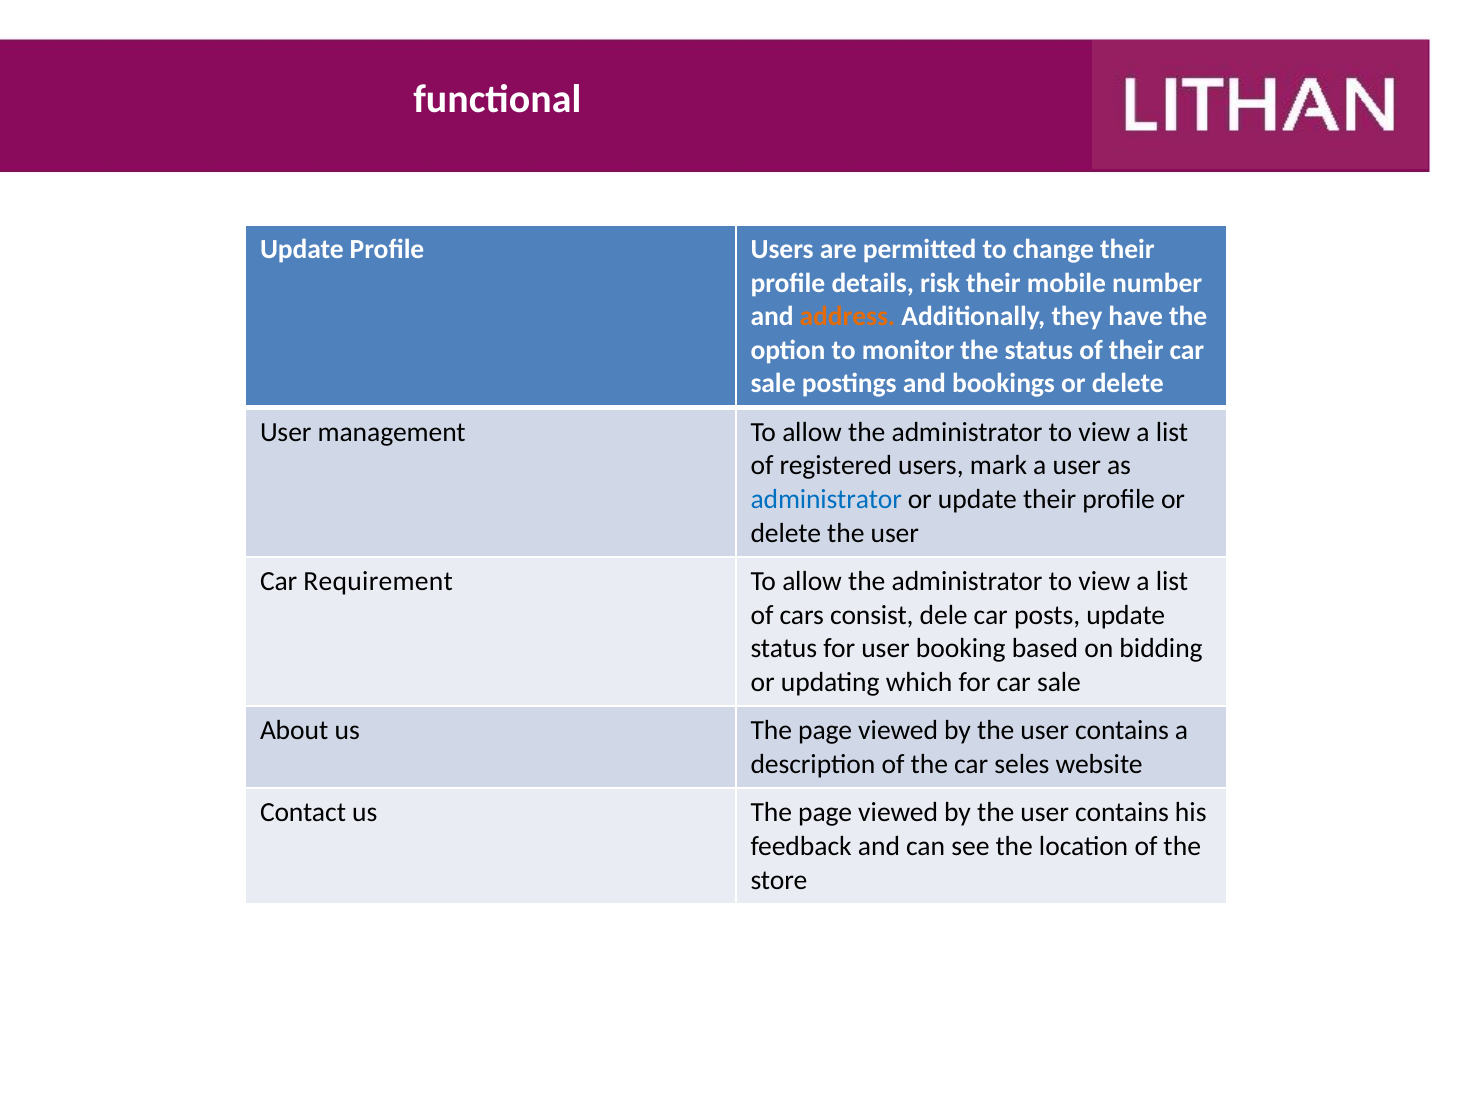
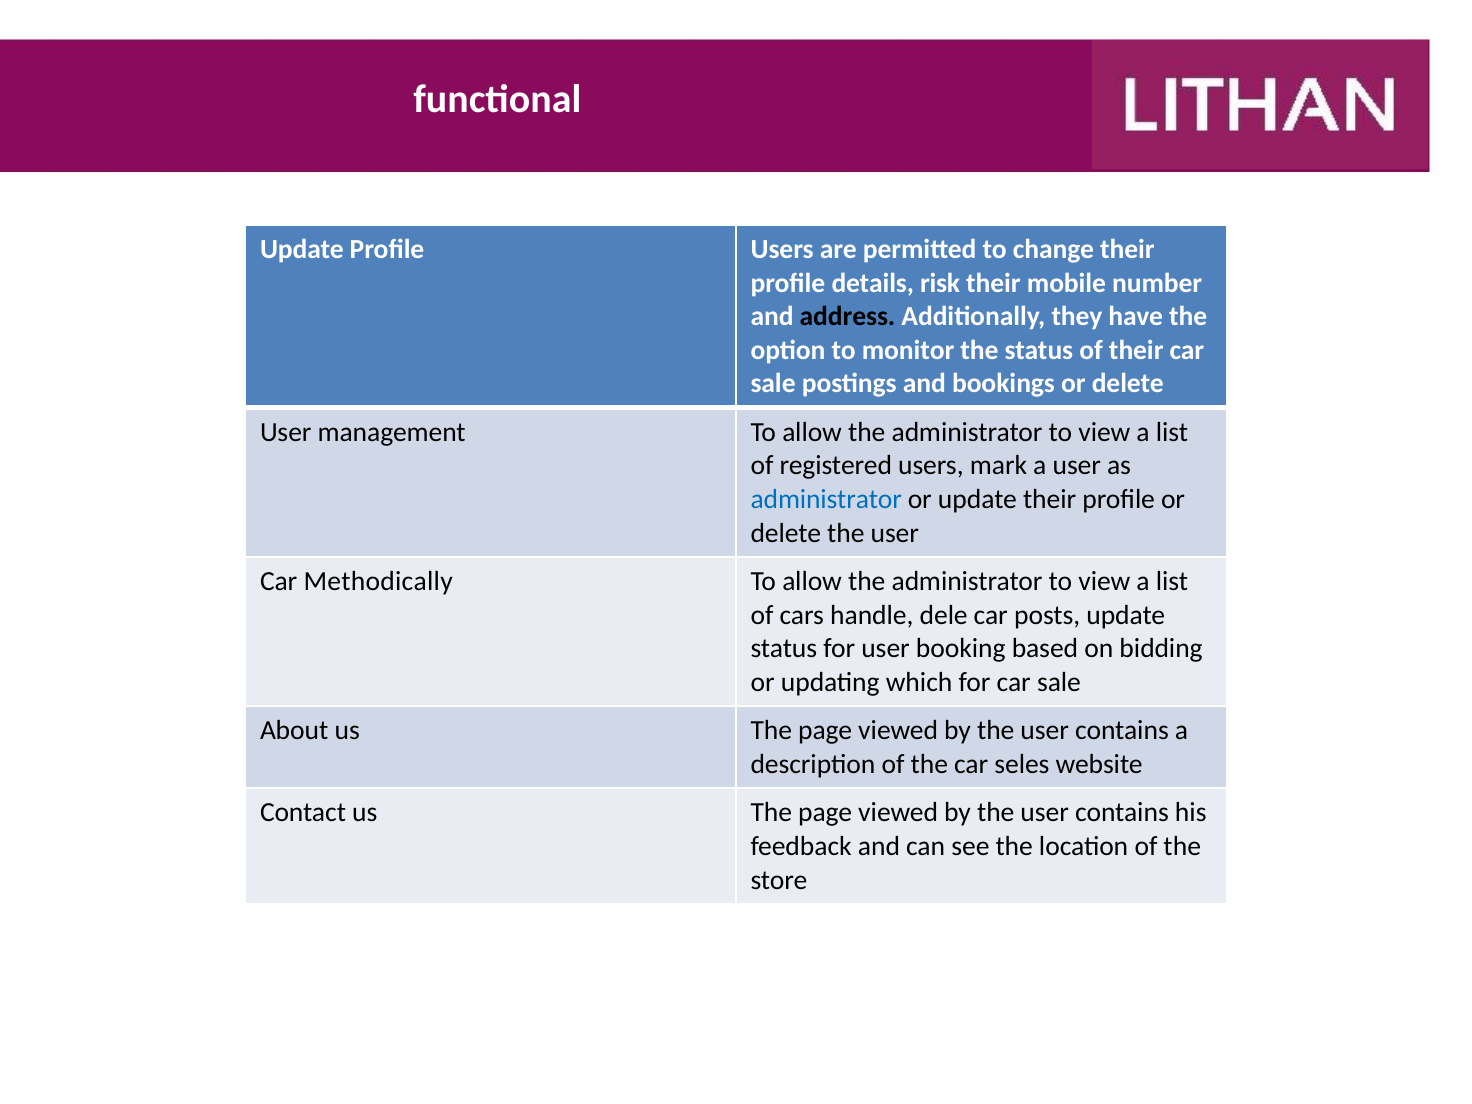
address colour: orange -> black (848, 317)
Requirement: Requirement -> Methodically (378, 581)
consist: consist -> handle (872, 615)
